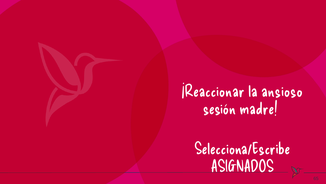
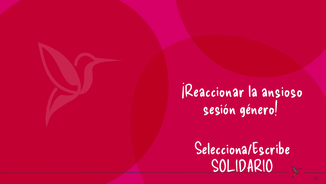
madre: madre -> género (259, 109)
ASIGNADOS: ASIGNADOS -> SOLIDARIO (242, 166)
